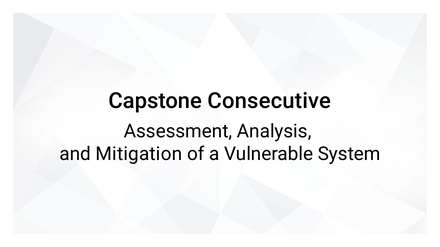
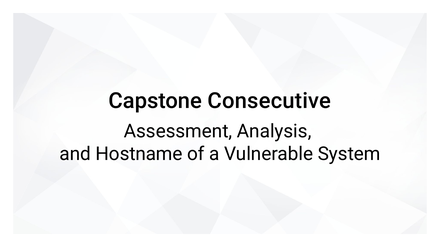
Mitigation: Mitigation -> Hostname (139, 154)
